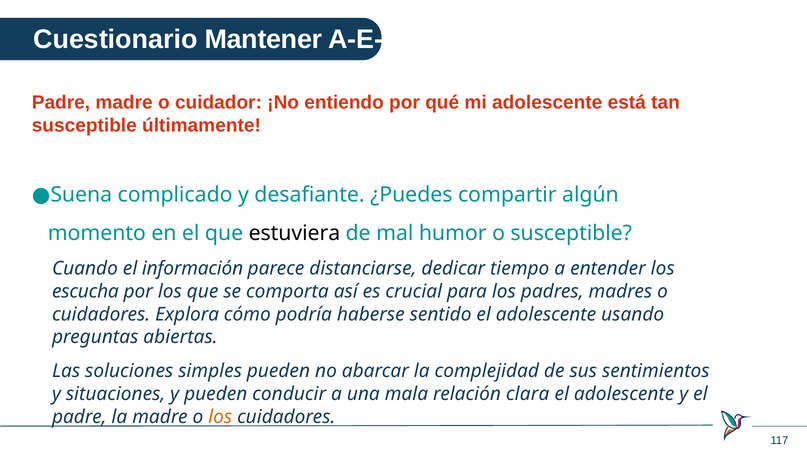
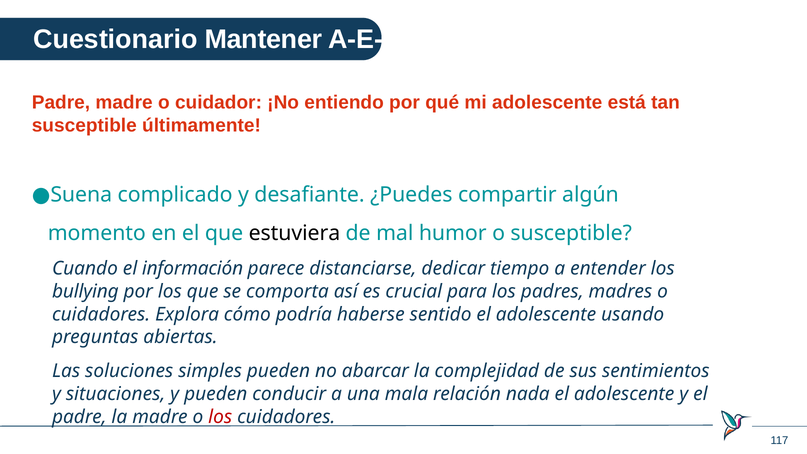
escucha: escucha -> bullying (85, 291)
clara: clara -> nada (528, 394)
los colour: orange -> red (220, 417)
